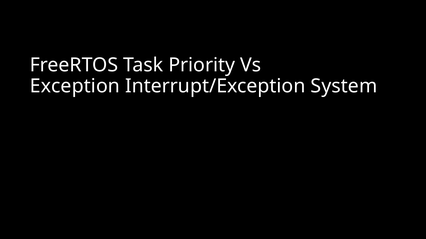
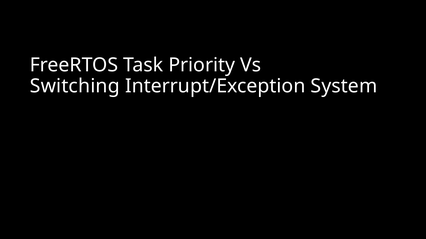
Exception: Exception -> Switching (75, 86)
